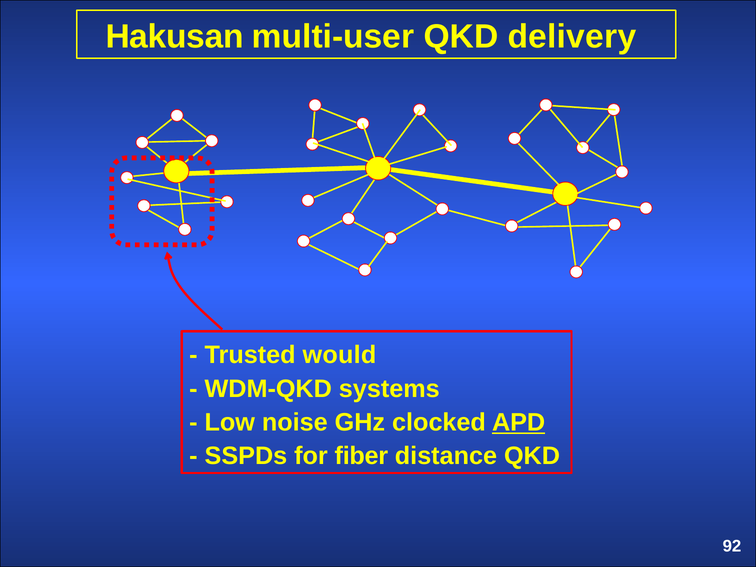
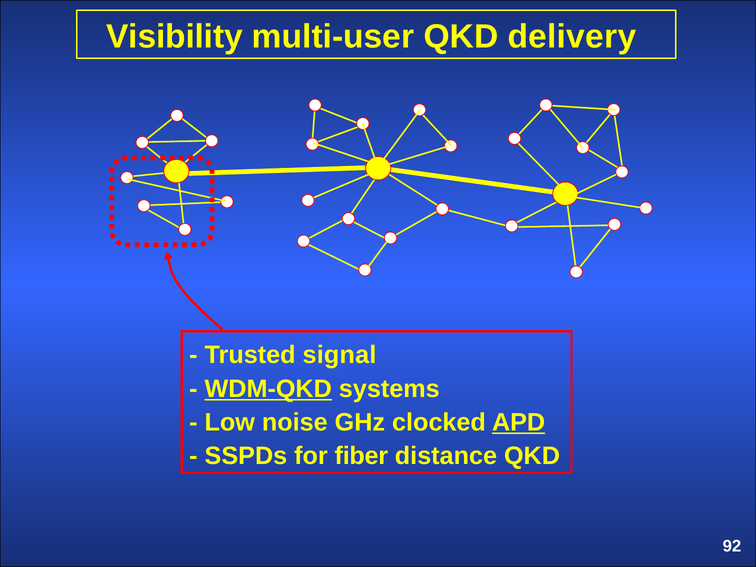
Hakusan: Hakusan -> Visibility (174, 37)
would: would -> signal (339, 355)
WDM-QKD underline: none -> present (268, 389)
